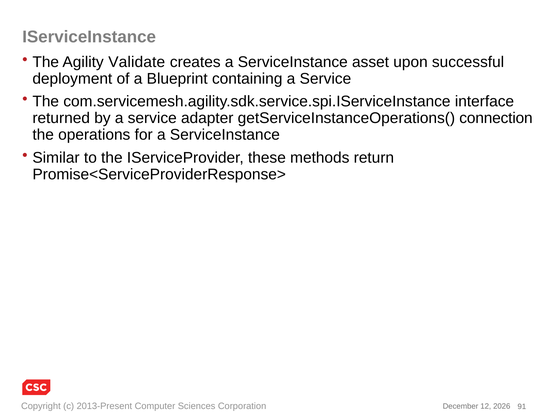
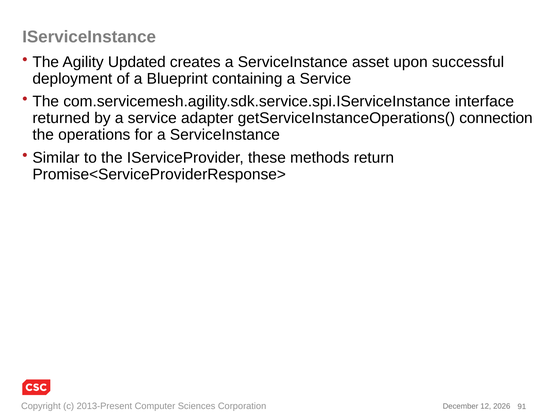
Validate: Validate -> Updated (137, 62)
